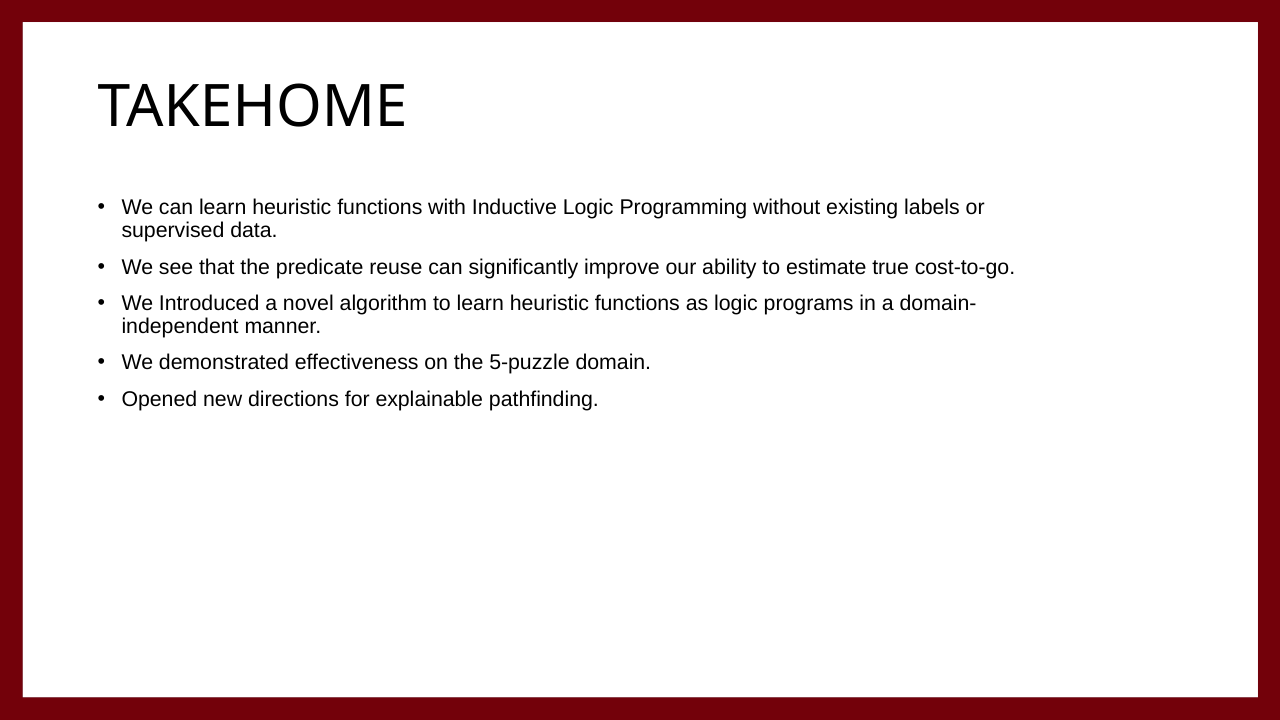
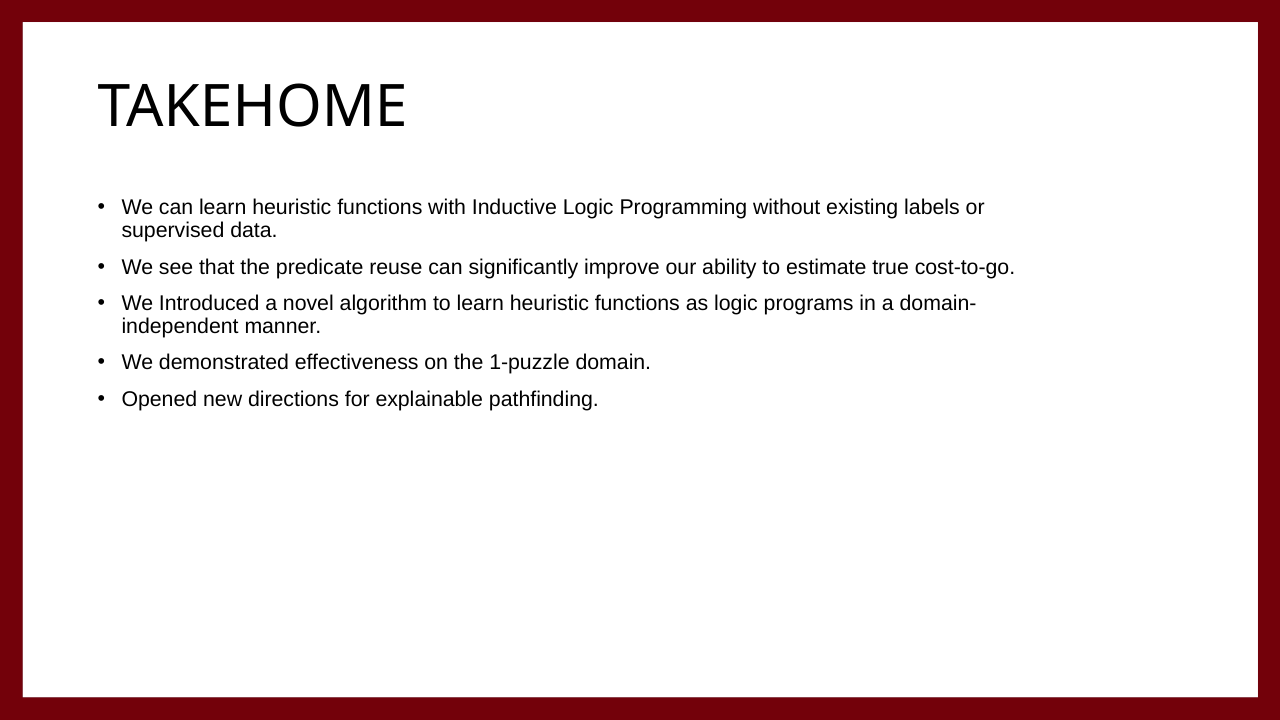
5-puzzle: 5-puzzle -> 1-puzzle (529, 363)
